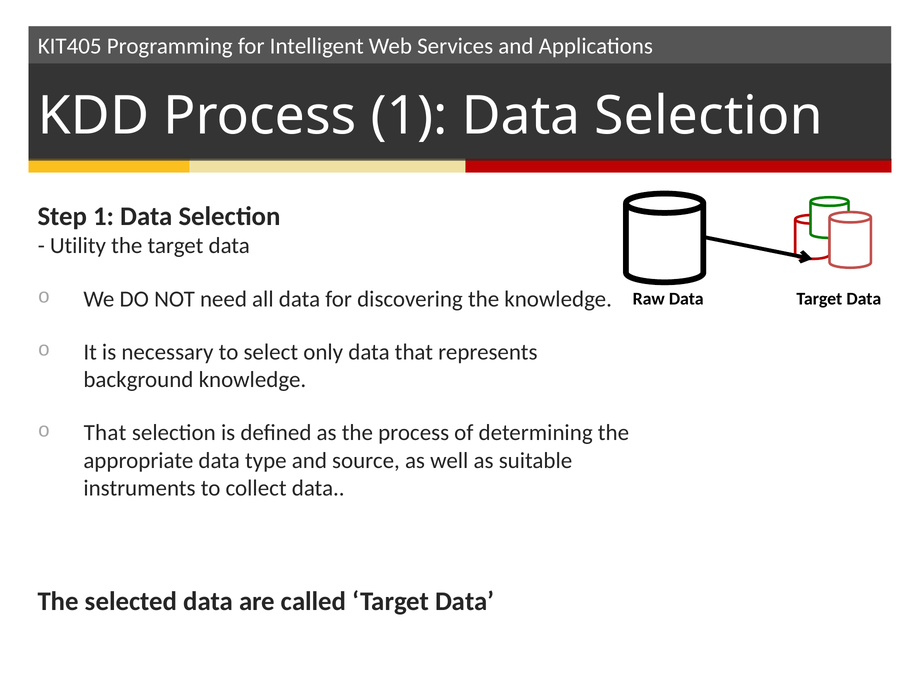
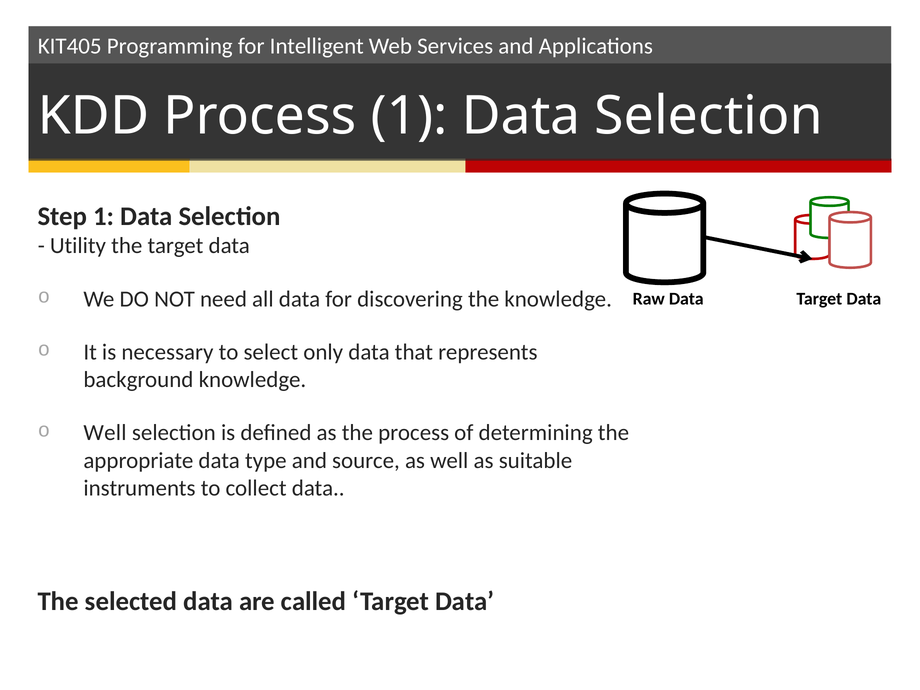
That: That -> Well (105, 433)
